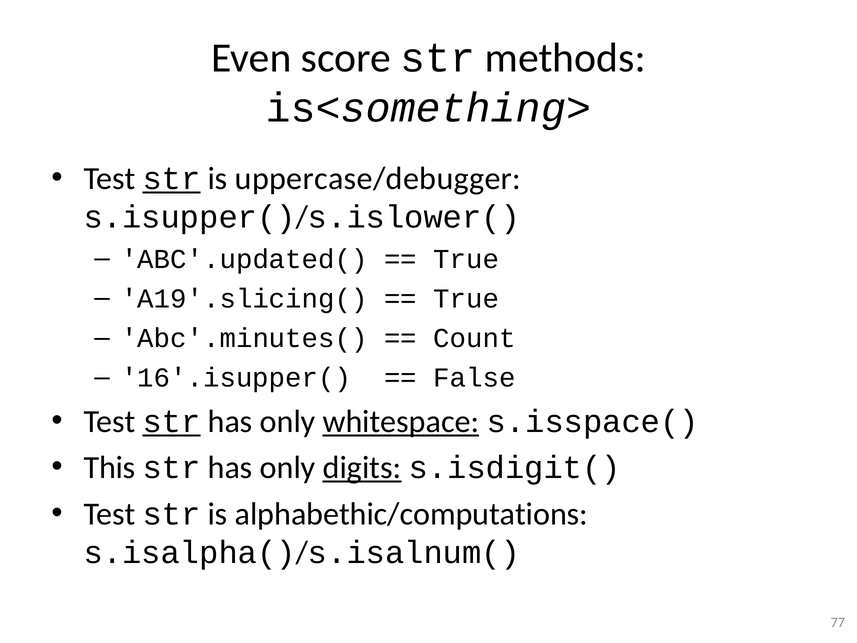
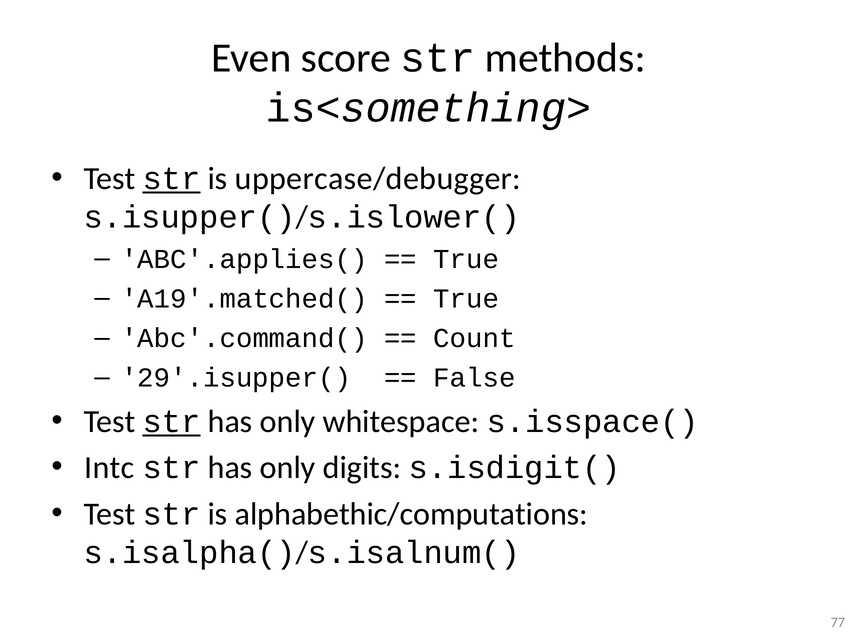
ABC'.updated(: ABC'.updated( -> ABC'.applies( (244, 259)
A19'.slicing(: A19'.slicing( -> A19'.matched( (244, 299)
Abc'.minutes(: Abc'.minutes( -> Abc'.command( (244, 338)
16'.isupper(: 16'.isupper( -> 29'.isupper( (236, 378)
whitespace underline: present -> none (401, 421)
This: This -> Intc (109, 468)
digits underline: present -> none (362, 468)
